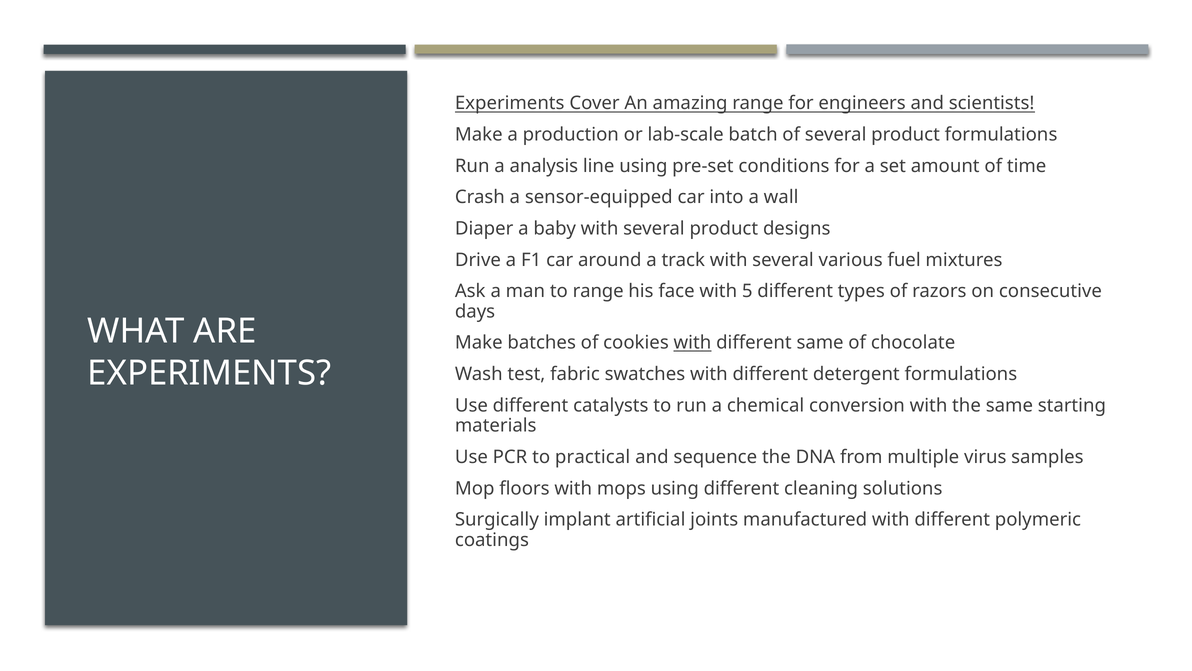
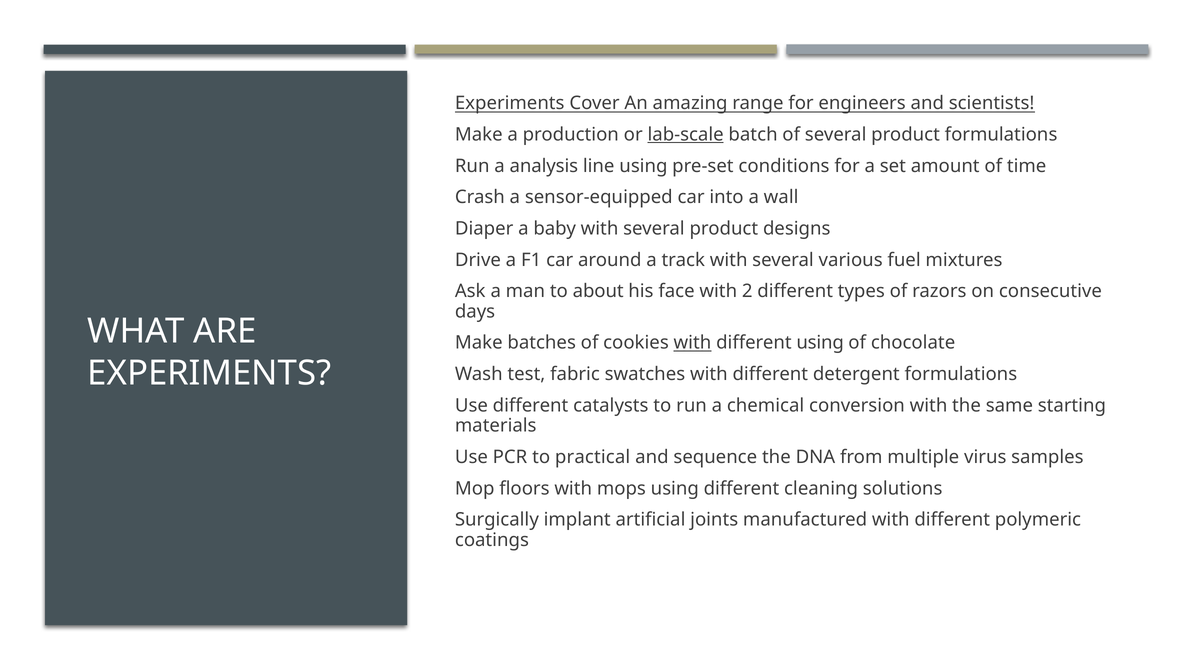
lab-scale underline: none -> present (686, 135)
to range: range -> about (598, 291)
5: 5 -> 2 (747, 291)
different same: same -> using (820, 343)
